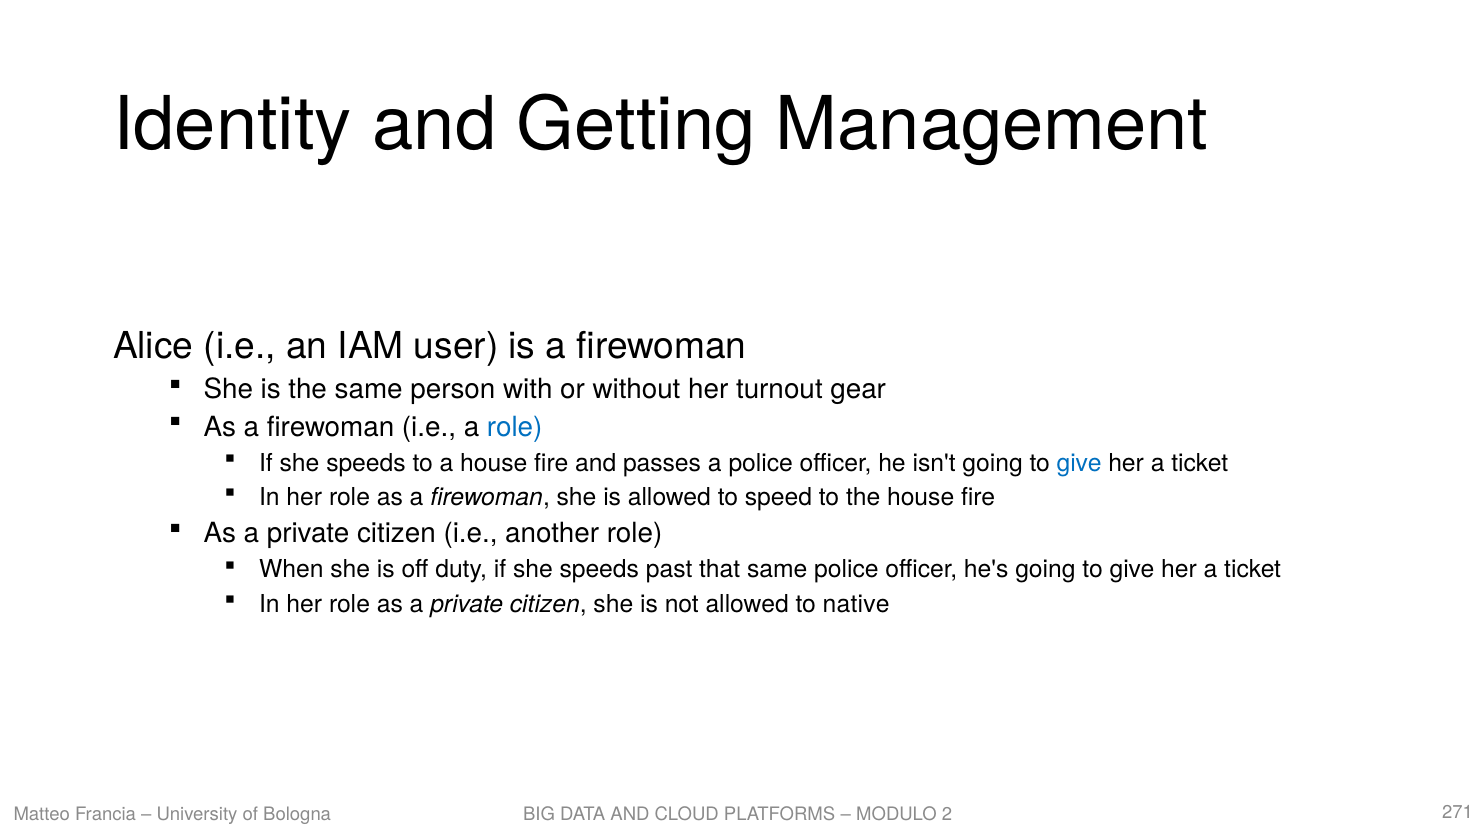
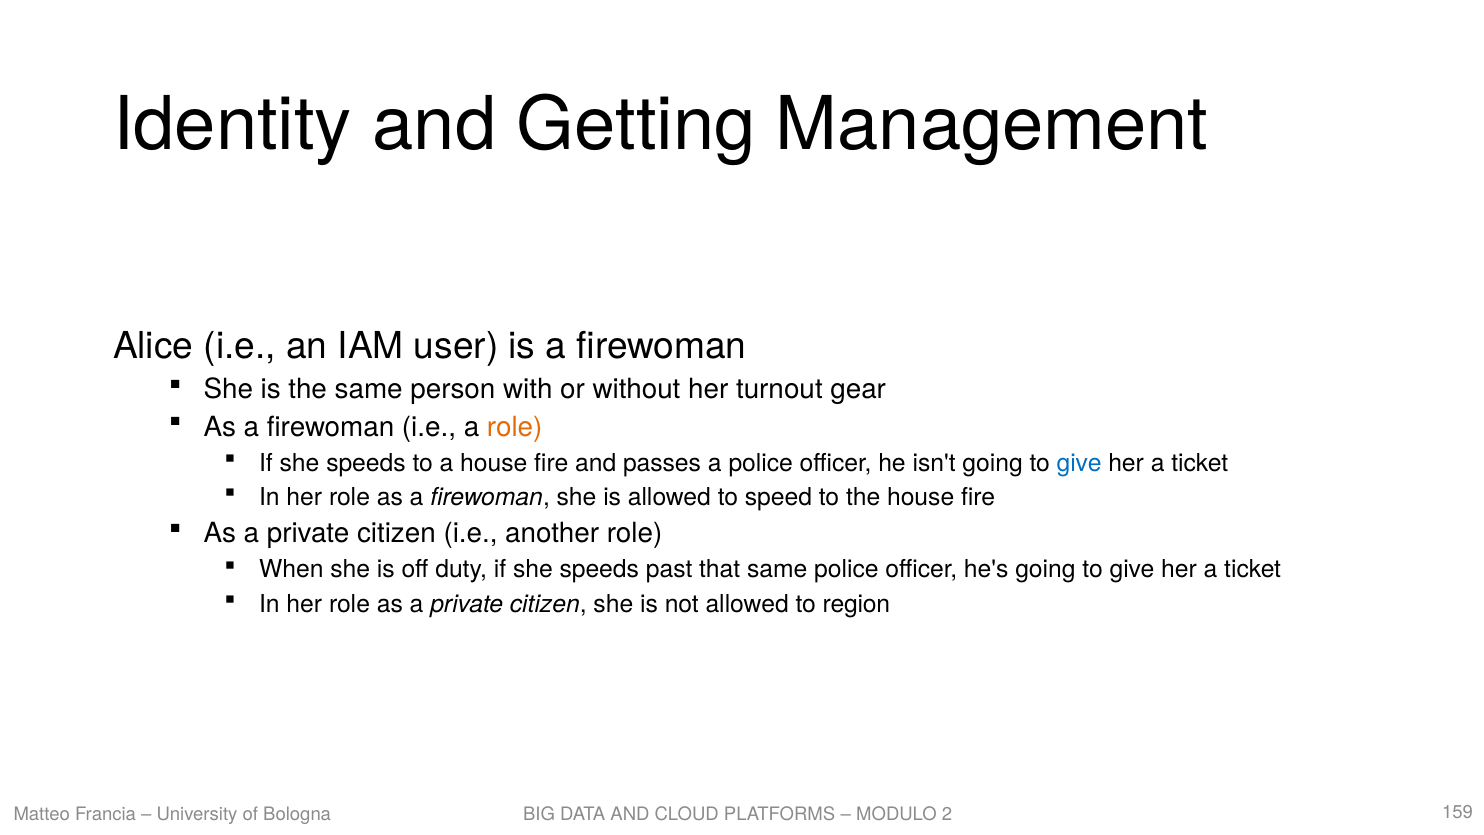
role colour: blue -> orange (515, 427)
native: native -> region (856, 604)
271: 271 -> 159 (1458, 812)
